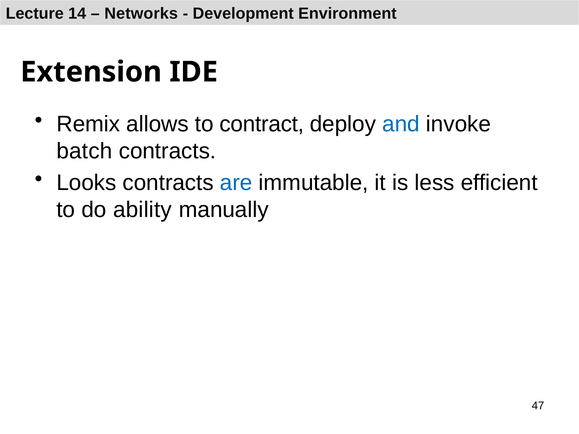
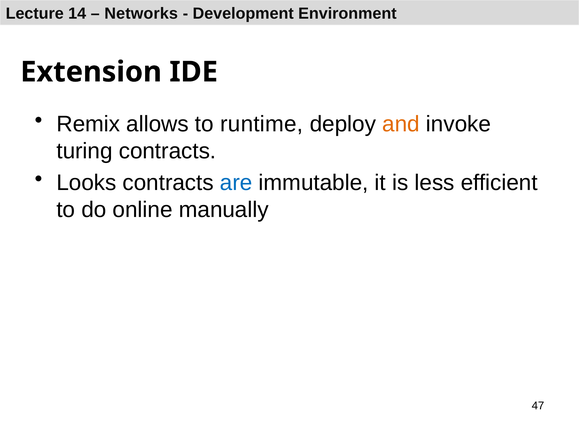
contract: contract -> runtime (262, 124)
and colour: blue -> orange (401, 124)
batch: batch -> turing (85, 151)
ability: ability -> online (143, 210)
